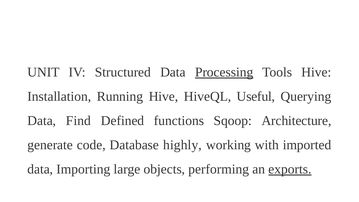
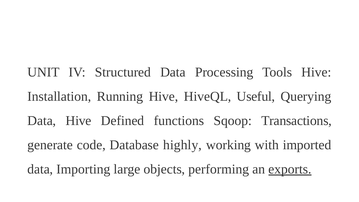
Processing underline: present -> none (224, 72)
Data Find: Find -> Hive (79, 121)
Architecture: Architecture -> Transactions (297, 121)
